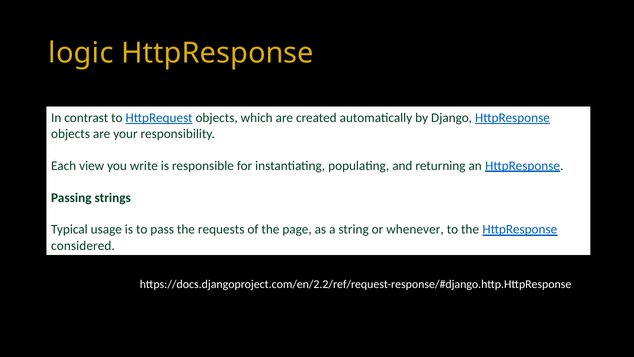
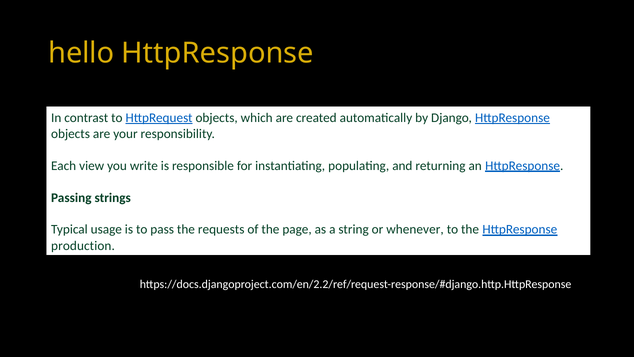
logic: logic -> hello (81, 53)
considered: considered -> production (83, 245)
